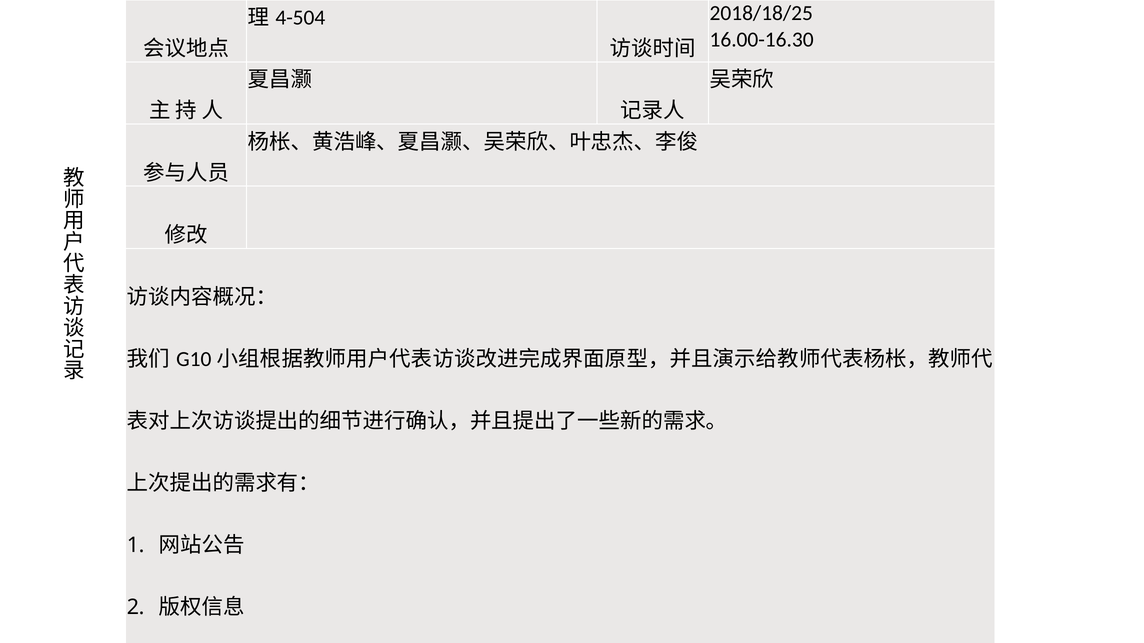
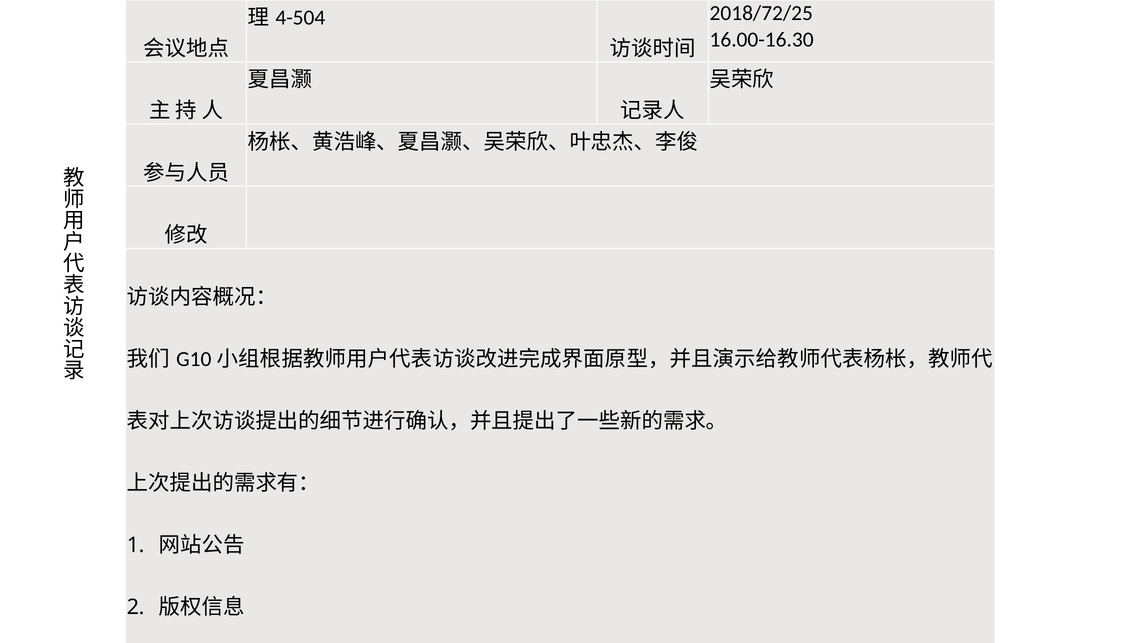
2018/18/25: 2018/18/25 -> 2018/72/25 (761, 13)
